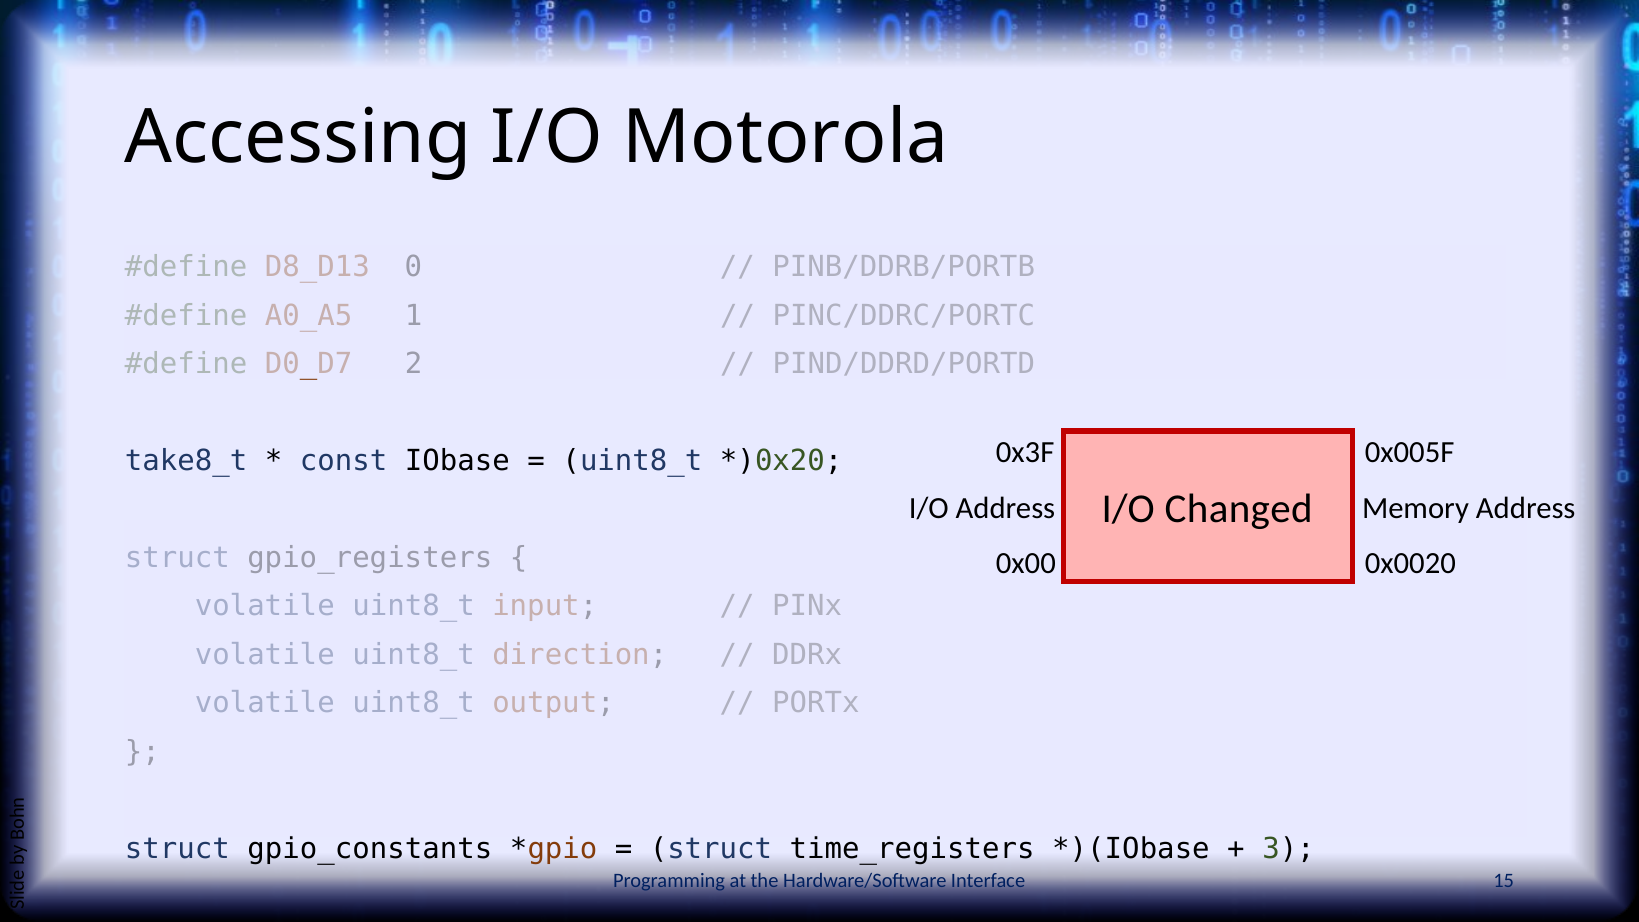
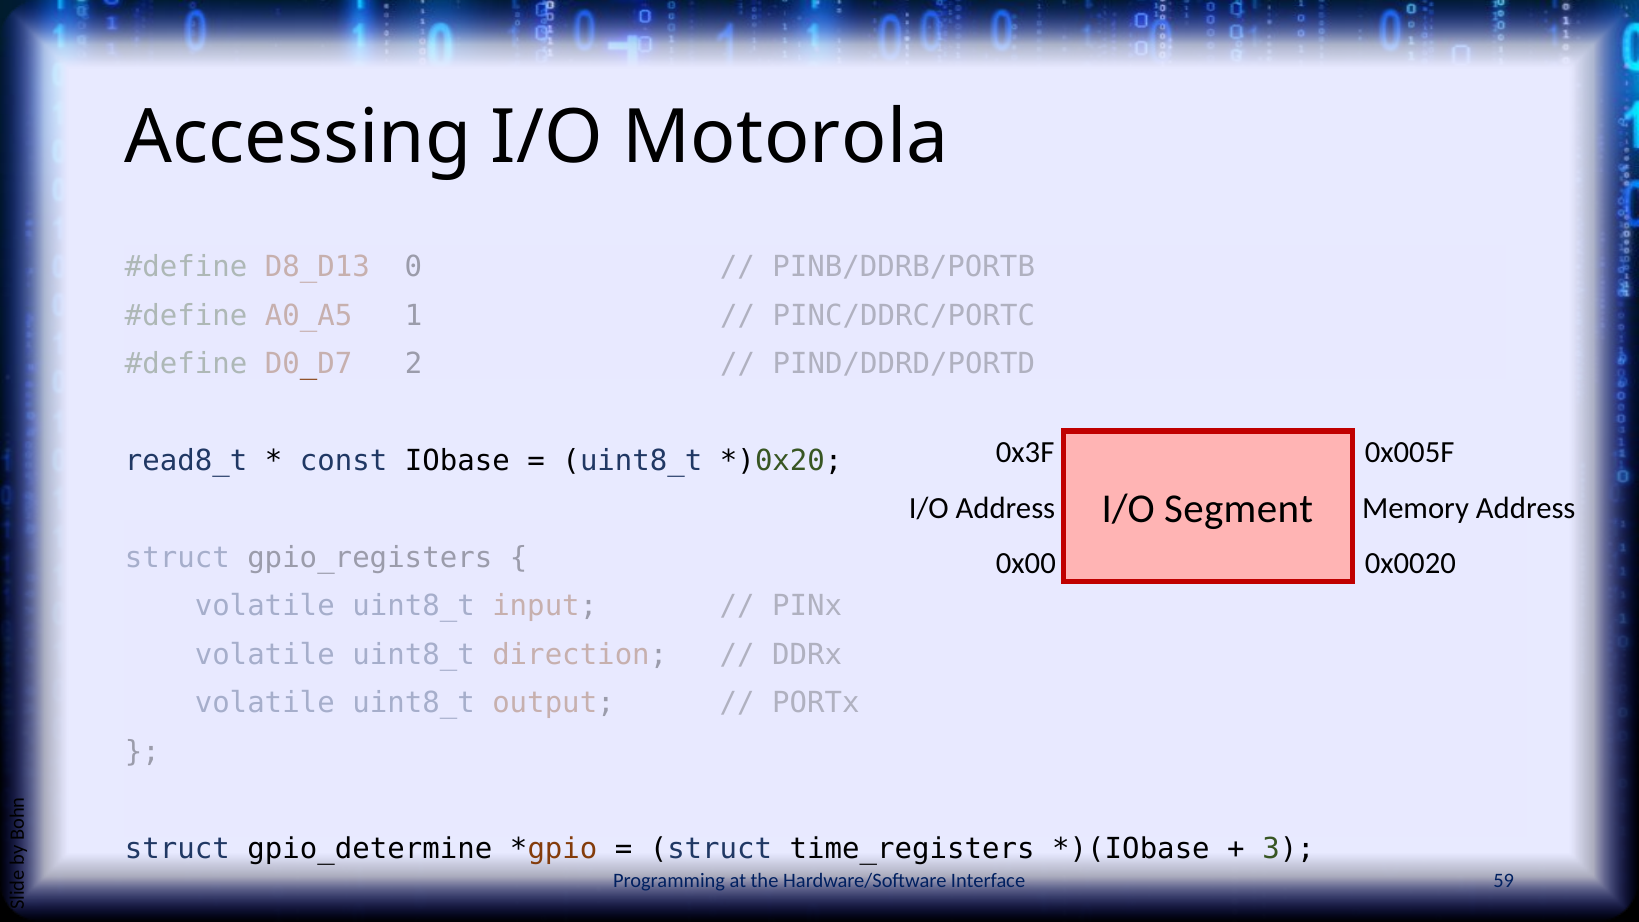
take8_t: take8_t -> read8_t (186, 461)
Changed: Changed -> Segment (1239, 509)
gpio_constants: gpio_constants -> gpio_determine (370, 848)
15: 15 -> 59 (1504, 880)
